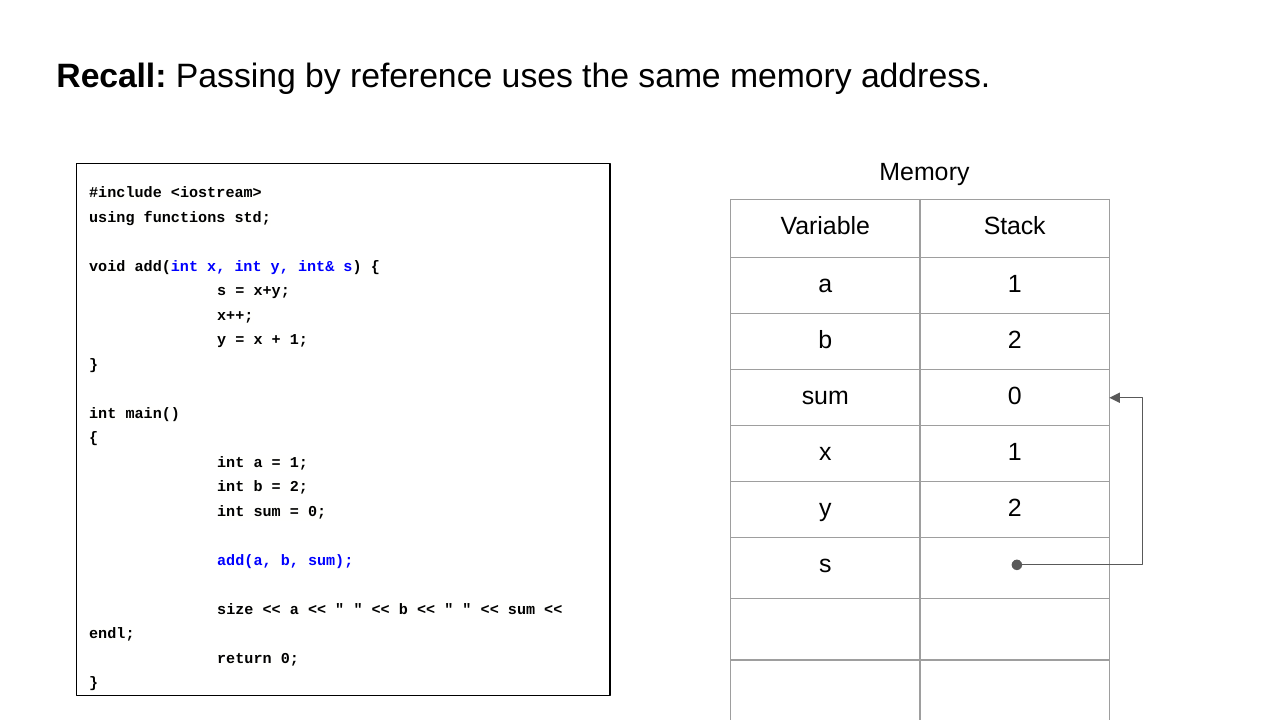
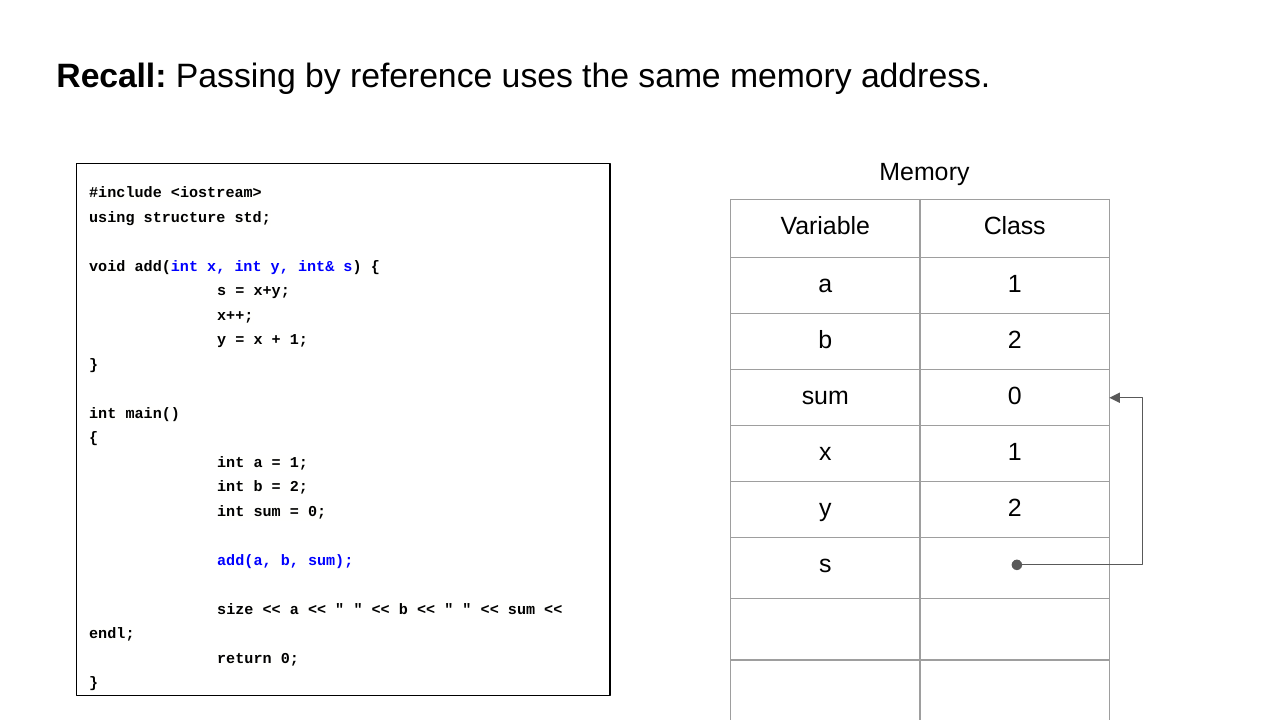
functions: functions -> structure (185, 217)
Stack: Stack -> Class (1015, 227)
